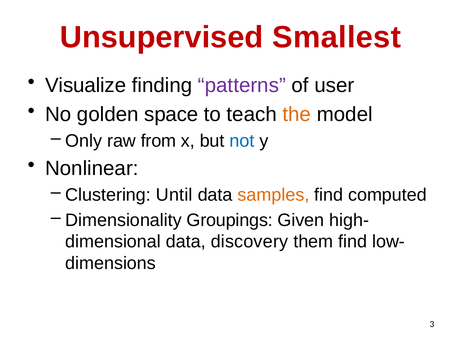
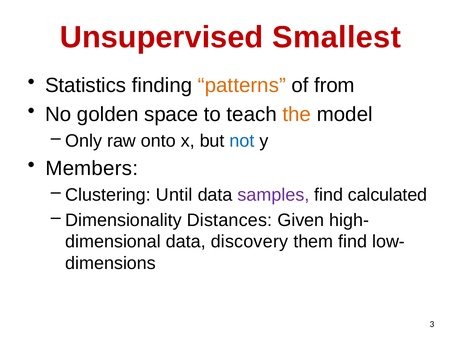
Visualize: Visualize -> Statistics (86, 85)
patterns colour: purple -> orange (242, 85)
user: user -> from (334, 85)
from: from -> onto (158, 141)
Nonlinear: Nonlinear -> Members (92, 168)
samples colour: orange -> purple (273, 195)
computed: computed -> calculated (388, 195)
Groupings: Groupings -> Distances (230, 220)
